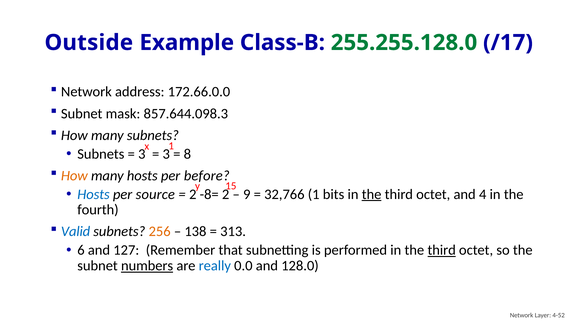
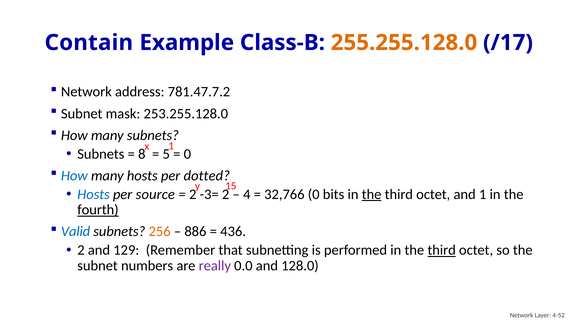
Outside: Outside -> Contain (89, 43)
255.255.128.0 colour: green -> orange (404, 43)
172.66.0.0: 172.66.0.0 -> 781.47.7.2 (199, 92)
857.644.098.3: 857.644.098.3 -> 253.255.128.0 (186, 114)
3: 3 -> 8 (142, 154)
3: 3 -> 5 (166, 154)
8: 8 -> 0 (187, 154)
How colour: orange -> blue (74, 176)
before: before -> dotted (207, 176)
-8=: -8= -> -3= (209, 194)
9: 9 -> 4 (247, 194)
32,766 1: 1 -> 0 (314, 194)
and 4: 4 -> 1 (483, 194)
fourth underline: none -> present (98, 210)
138: 138 -> 886 (195, 232)
313: 313 -> 436 (233, 232)
6: 6 -> 2 (81, 250)
127: 127 -> 129 (126, 250)
numbers underline: present -> none (147, 266)
really colour: blue -> purple (215, 266)
